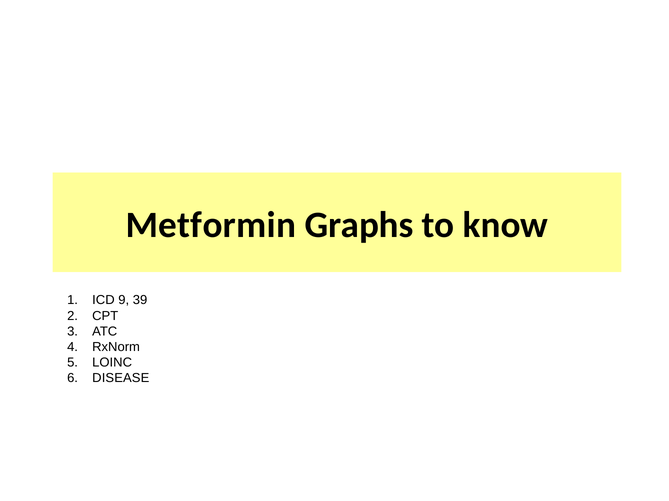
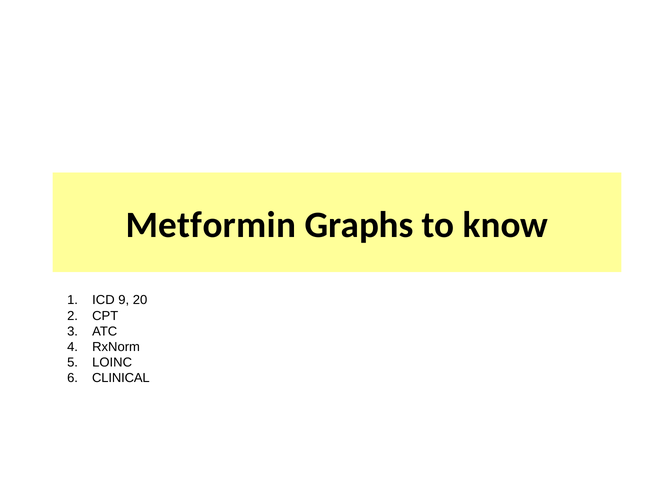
39: 39 -> 20 (140, 301)
DISEASE: DISEASE -> CLINICAL (121, 379)
